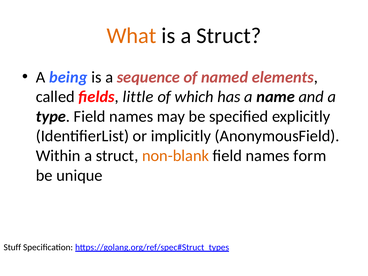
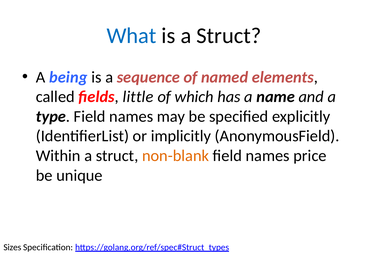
What colour: orange -> blue (131, 36)
form: form -> price (310, 156)
Stuff: Stuff -> Sizes (12, 247)
